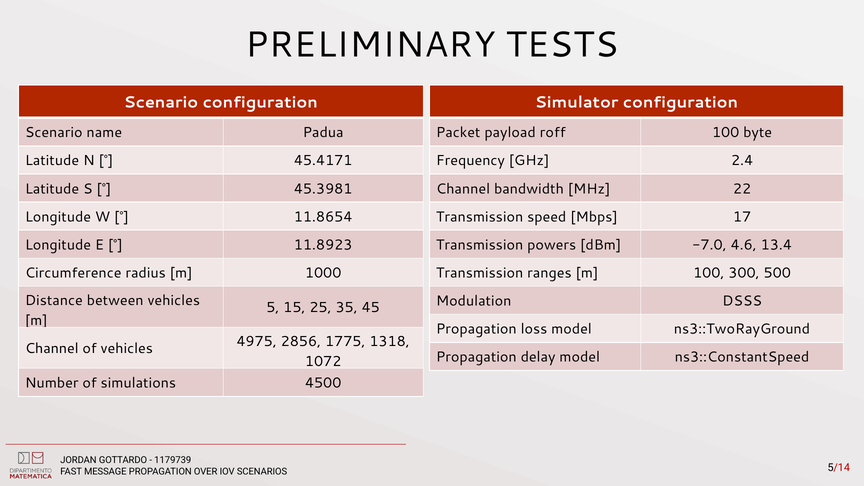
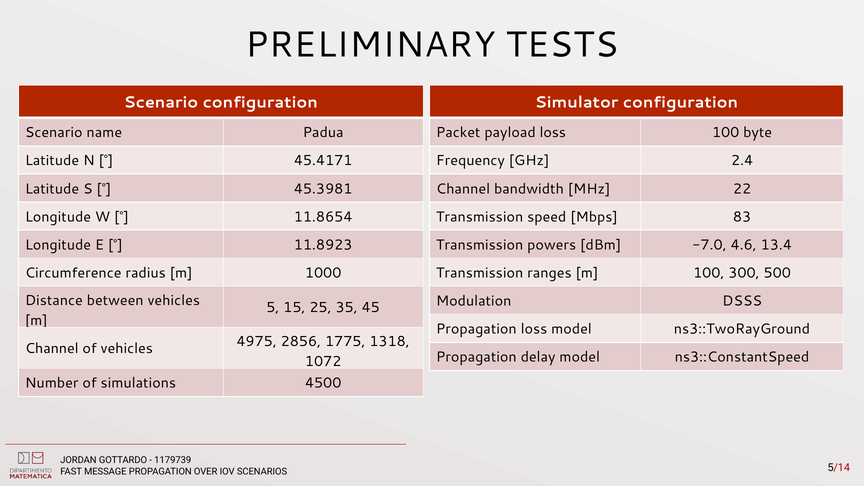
payload roff: roff -> loss (553, 133)
17: 17 -> 83 (742, 217)
